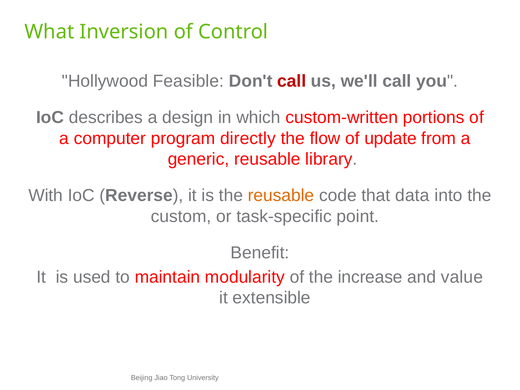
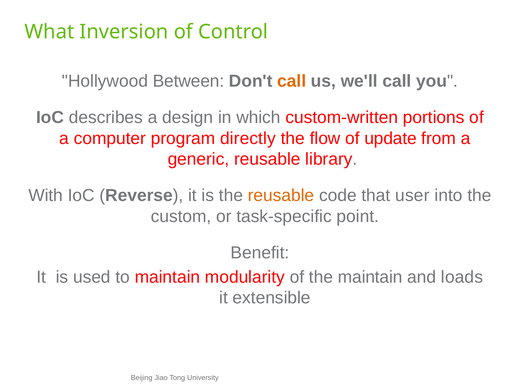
Feasible: Feasible -> Between (189, 81)
call colour: red -> orange (292, 81)
data: data -> user (412, 196)
the increase: increase -> maintain (370, 277)
value: value -> loads (462, 277)
